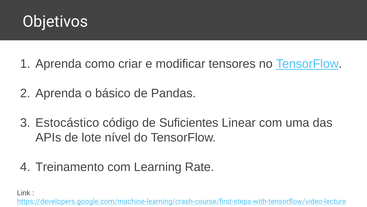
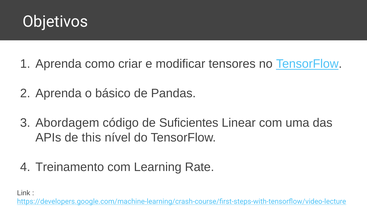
Estocástico: Estocástico -> Abordagem (67, 122)
lote: lote -> this (91, 137)
